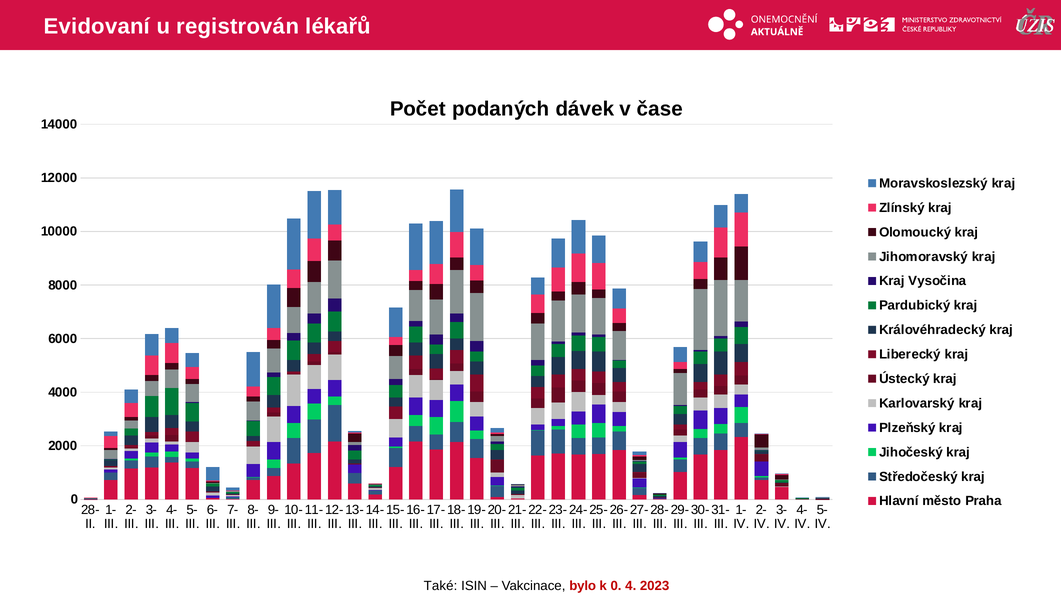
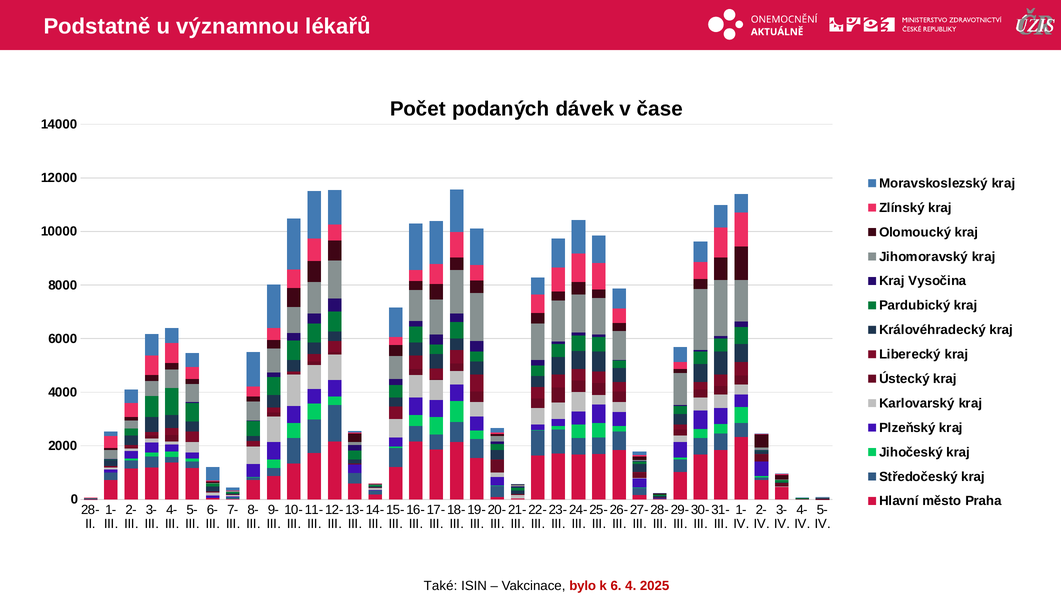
Evidovaní: Evidovaní -> Podstatně (97, 26)
registrován: registrován -> významnou (238, 26)
k 0: 0 -> 6 (616, 586)
2023: 2023 -> 2025 (655, 586)
